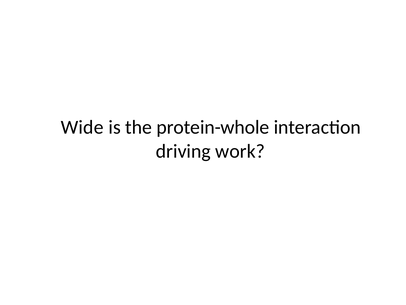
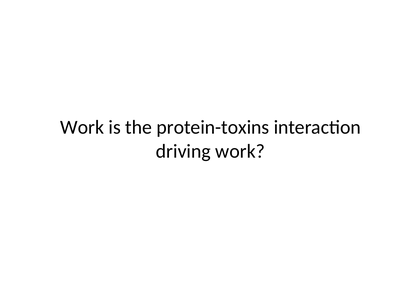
Wide: Wide -> Work (82, 127)
protein-whole: protein-whole -> protein-toxins (213, 127)
